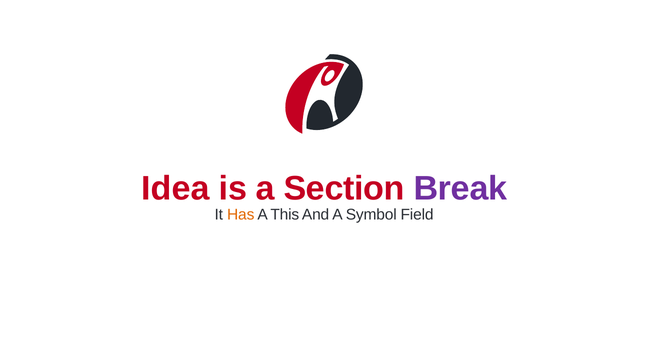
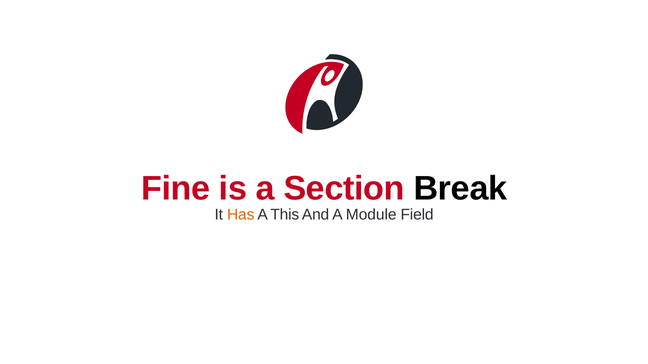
Idea: Idea -> Fine (176, 189)
Break colour: purple -> black (460, 189)
Symbol: Symbol -> Module (371, 215)
